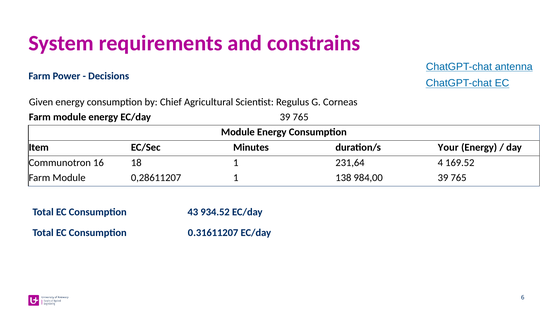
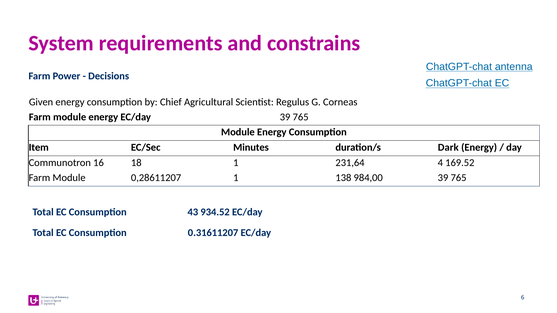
Your: Your -> Dark (448, 147)
